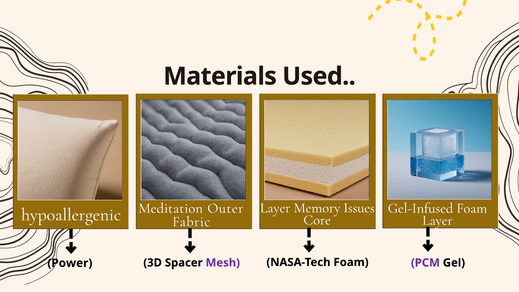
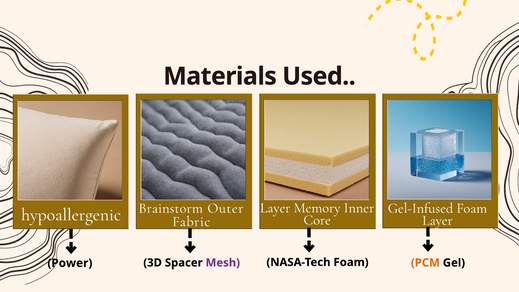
Issues: Issues -> Inner (359, 208)
Meditation: Meditation -> Brainstorm (171, 208)
PCM colour: purple -> orange (425, 263)
